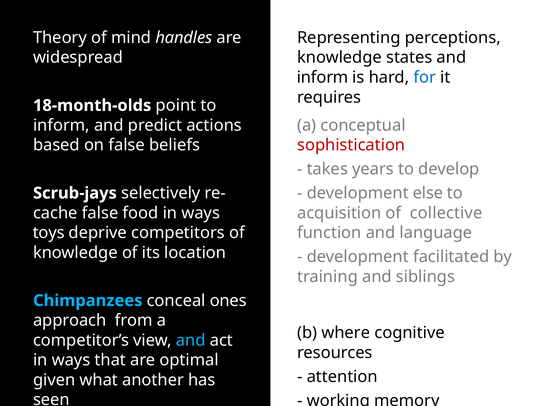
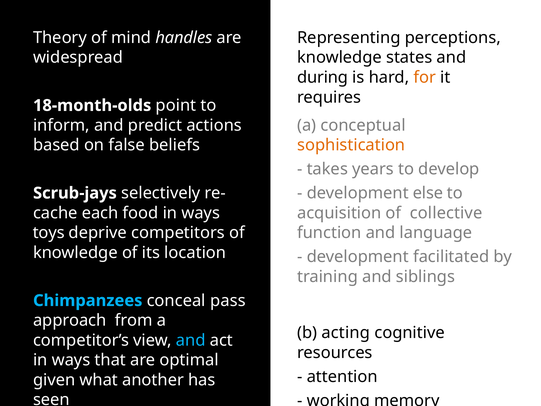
inform: inform -> during (323, 77)
for colour: blue -> orange (425, 77)
sophistication colour: red -> orange (351, 145)
false: false -> each (100, 213)
ones: ones -> pass (228, 300)
where: where -> acting (346, 333)
